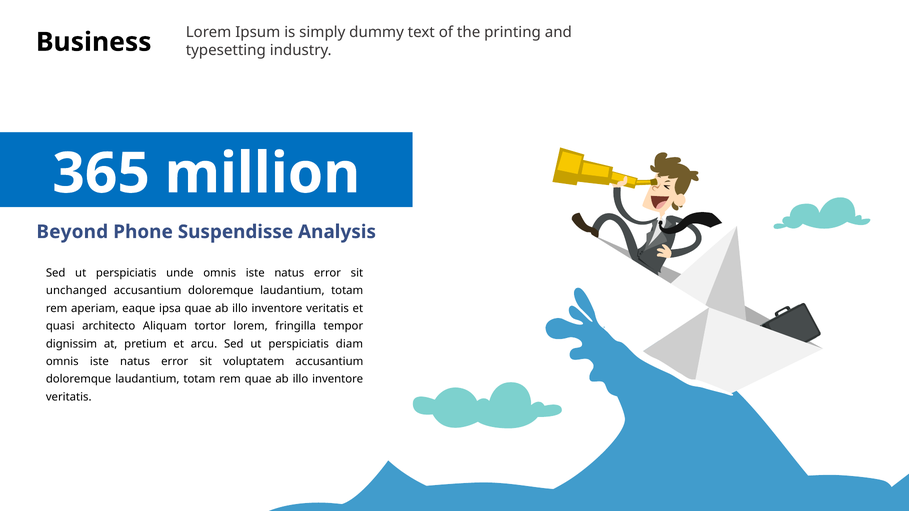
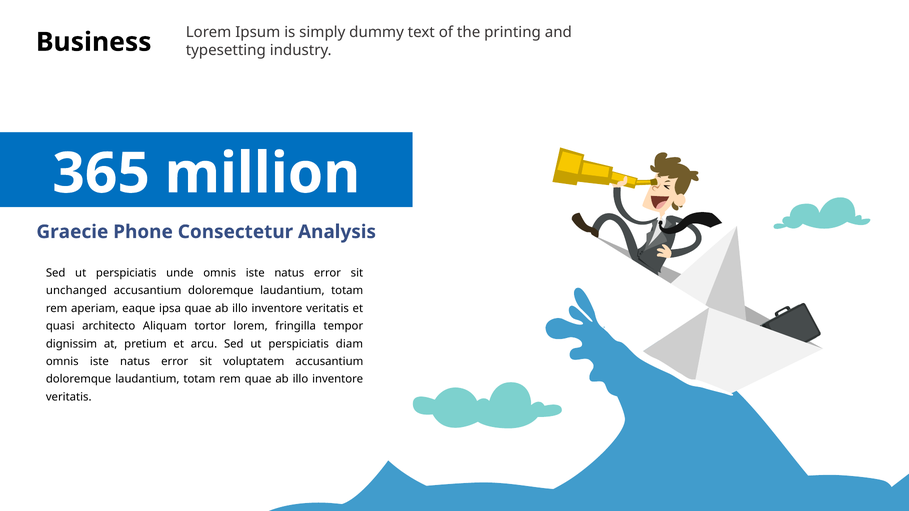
Beyond: Beyond -> Graecie (72, 232)
Suspendisse: Suspendisse -> Consectetur (235, 232)
